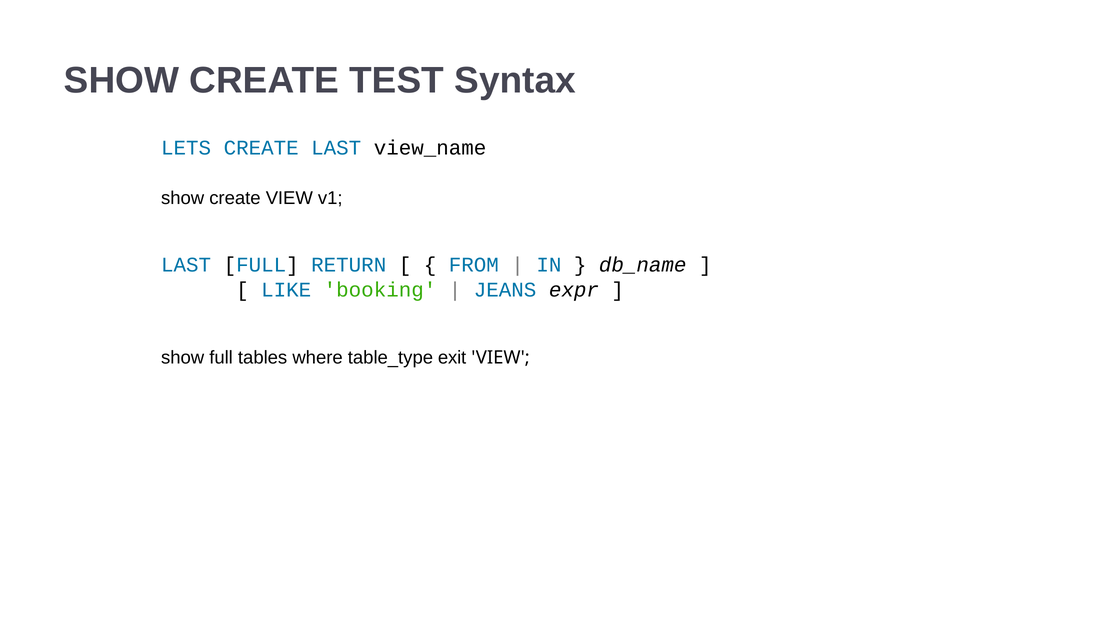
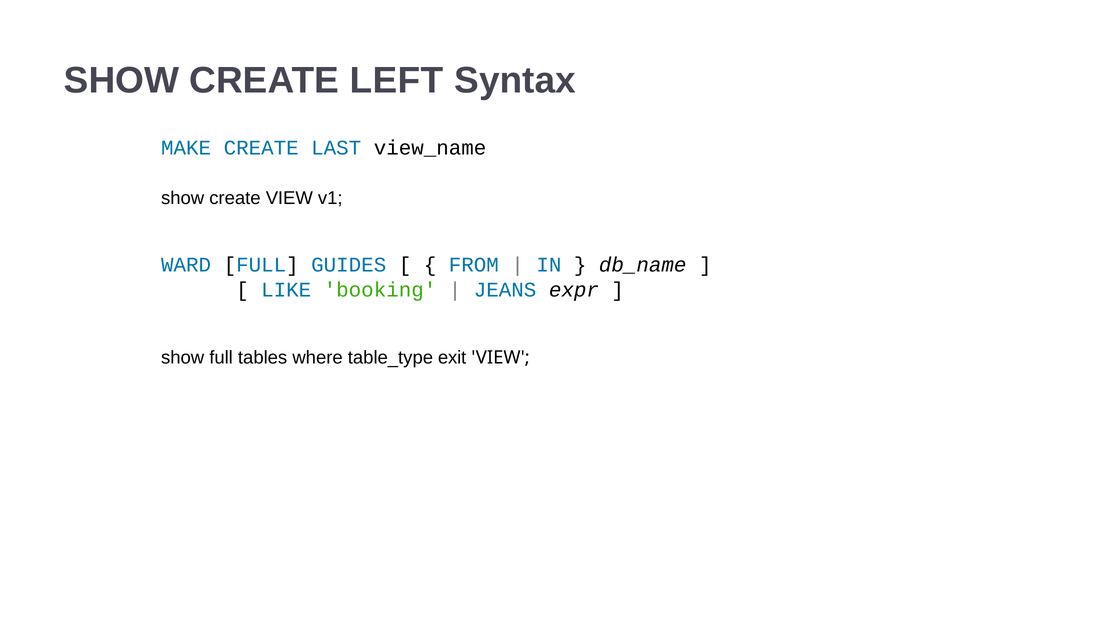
TEST: TEST -> LEFT (396, 80)
LETS: LETS -> MAKE (186, 148)
LAST: LAST -> WARD (186, 265)
RETURN: RETURN -> GUIDES (349, 265)
